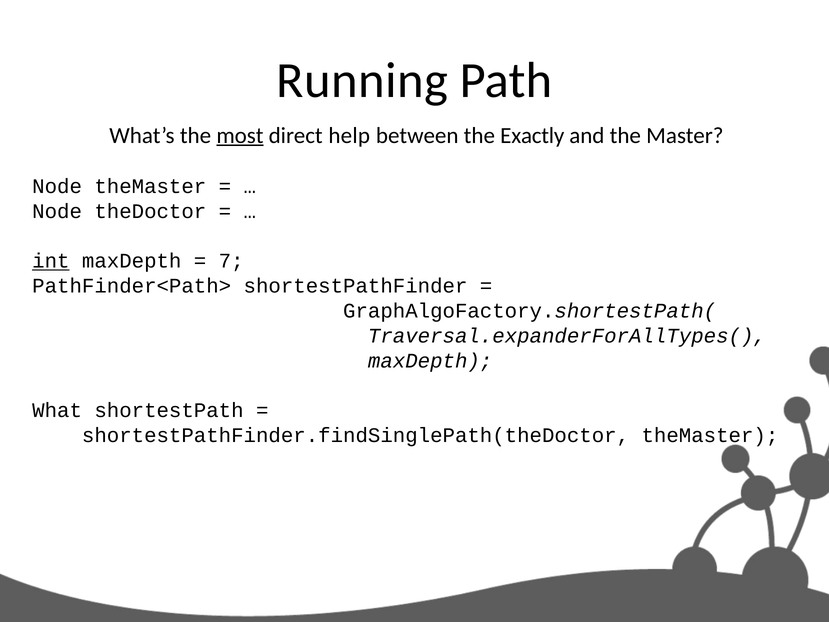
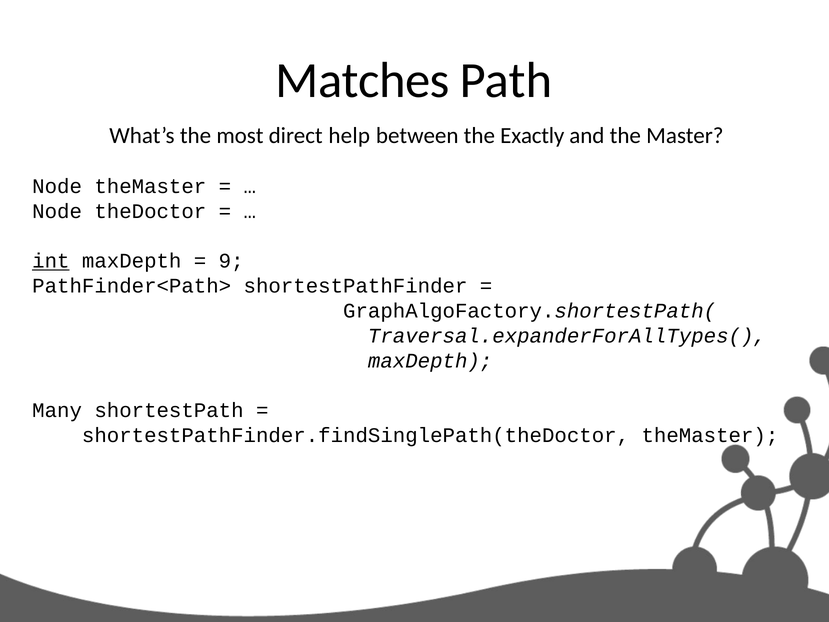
Running: Running -> Matches (363, 80)
most underline: present -> none (240, 135)
7: 7 -> 9 (231, 261)
What: What -> Many (57, 410)
